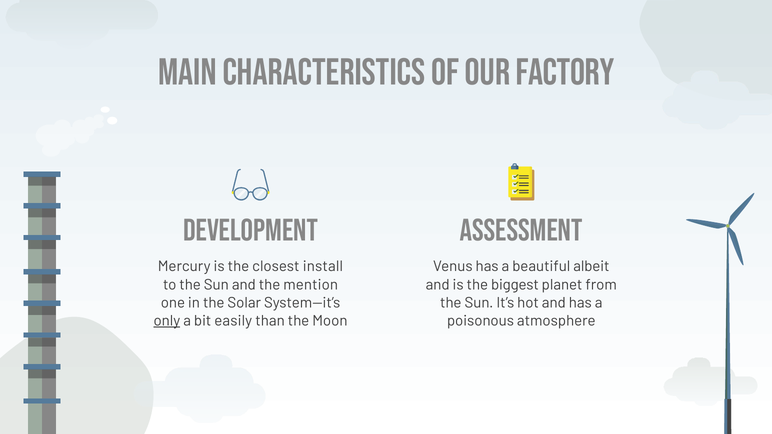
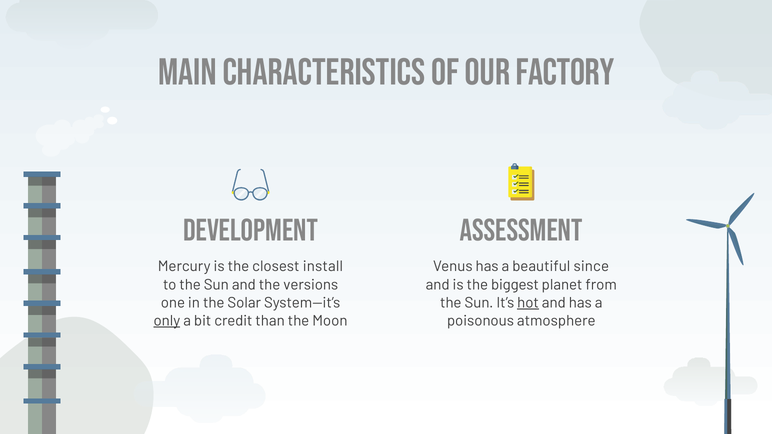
albeit: albeit -> since (591, 267)
mention: mention -> versions (311, 285)
hot underline: none -> present (528, 303)
easily: easily -> credit (233, 321)
